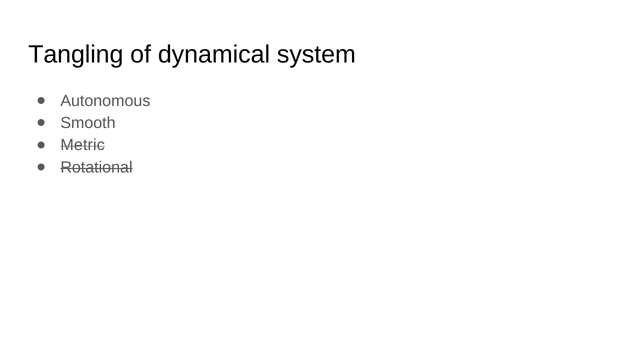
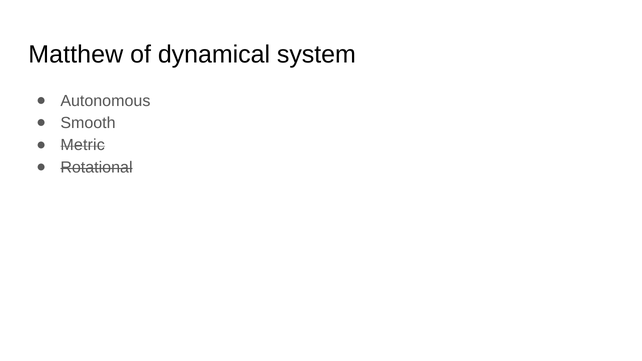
Tangling: Tangling -> Matthew (76, 54)
